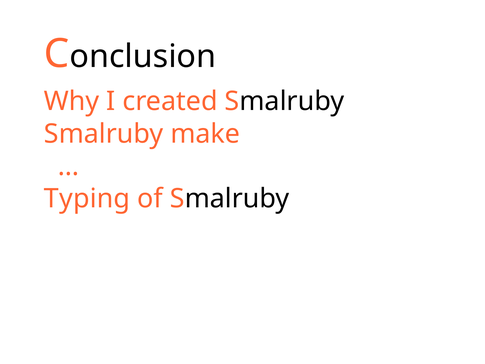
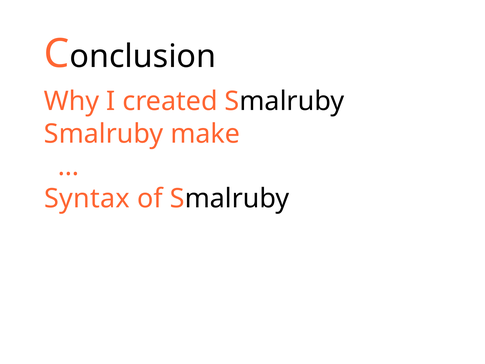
Typing: Typing -> Syntax (87, 198)
